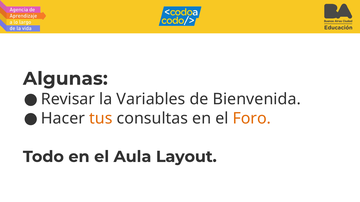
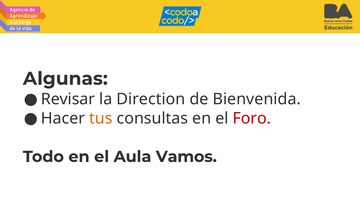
Variables: Variables -> Direction (151, 99)
Foro colour: orange -> red (252, 119)
Layout: Layout -> Vamos (186, 157)
